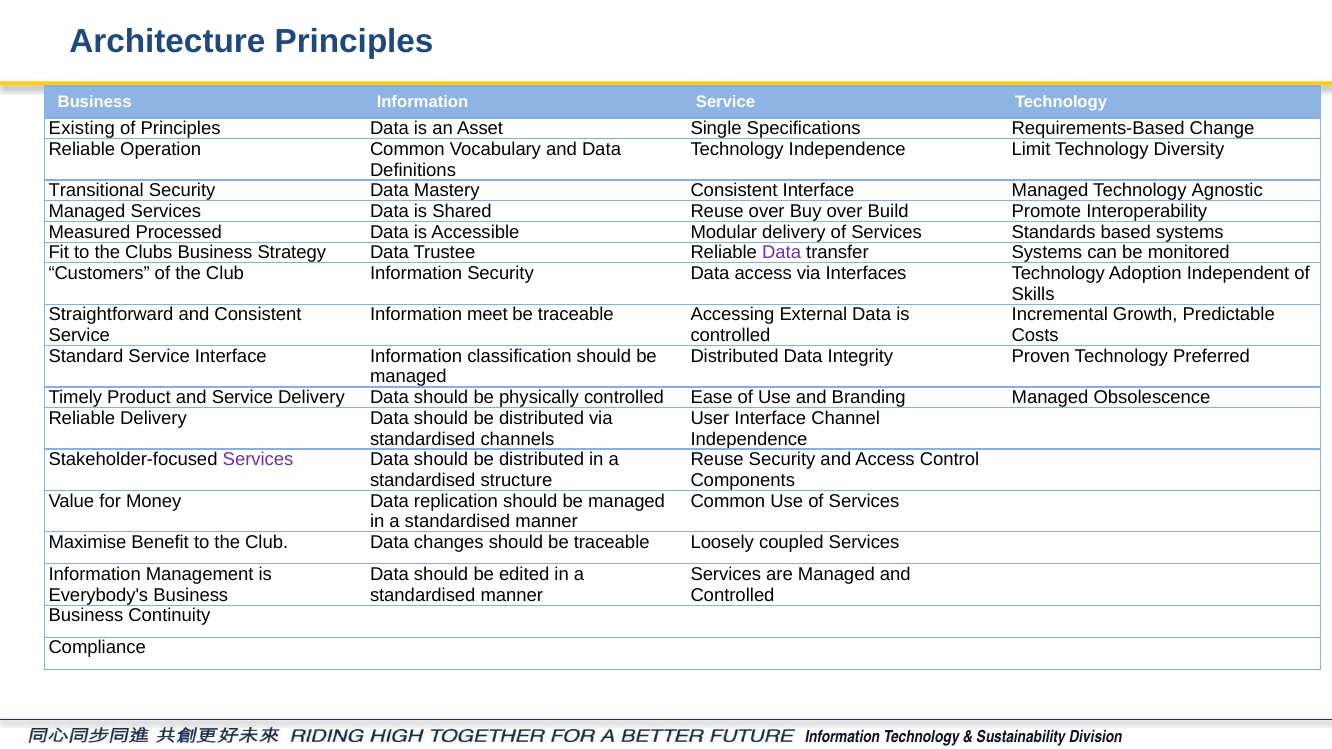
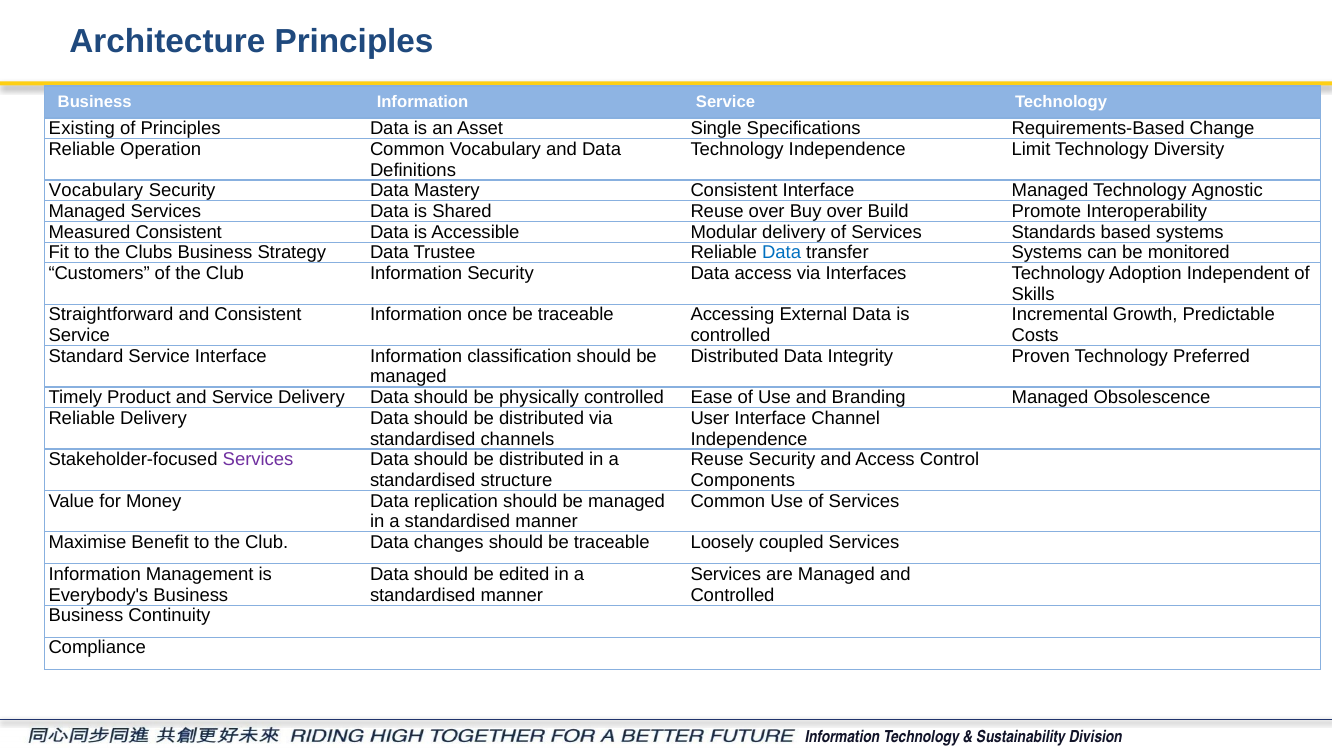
Transitional: Transitional -> Vocabulary (96, 191)
Measured Processed: Processed -> Consistent (179, 232)
Data colour: purple -> blue (782, 253)
meet: meet -> once (487, 315)
